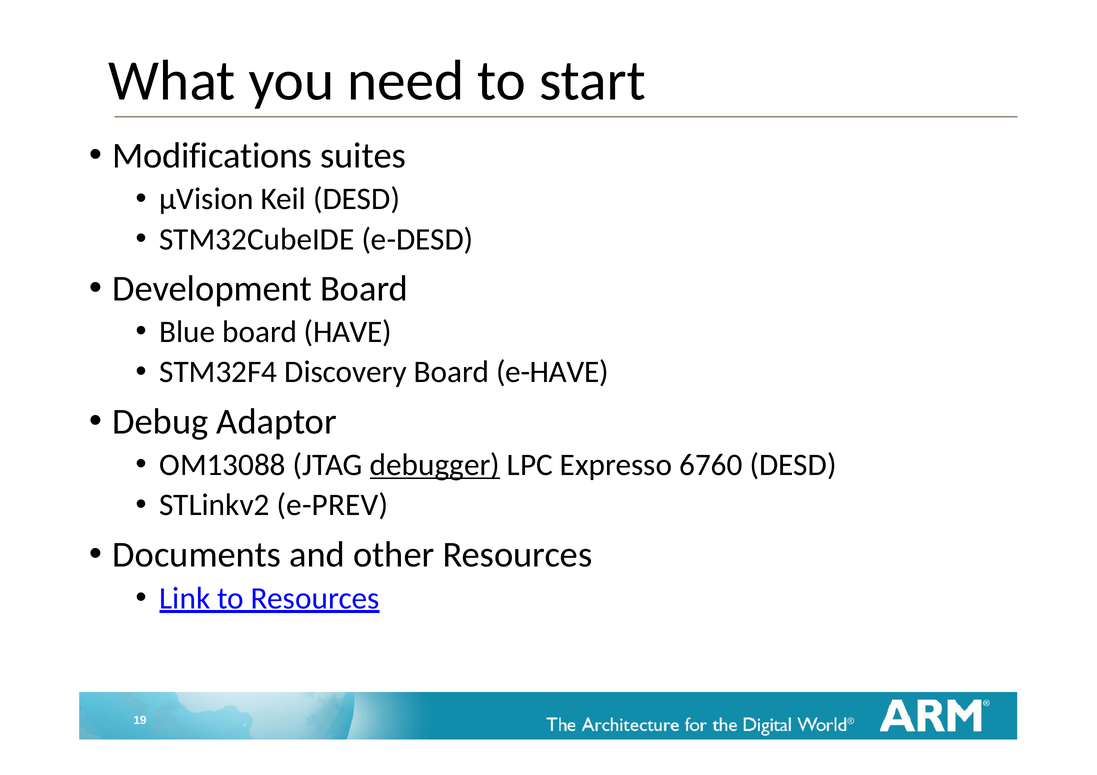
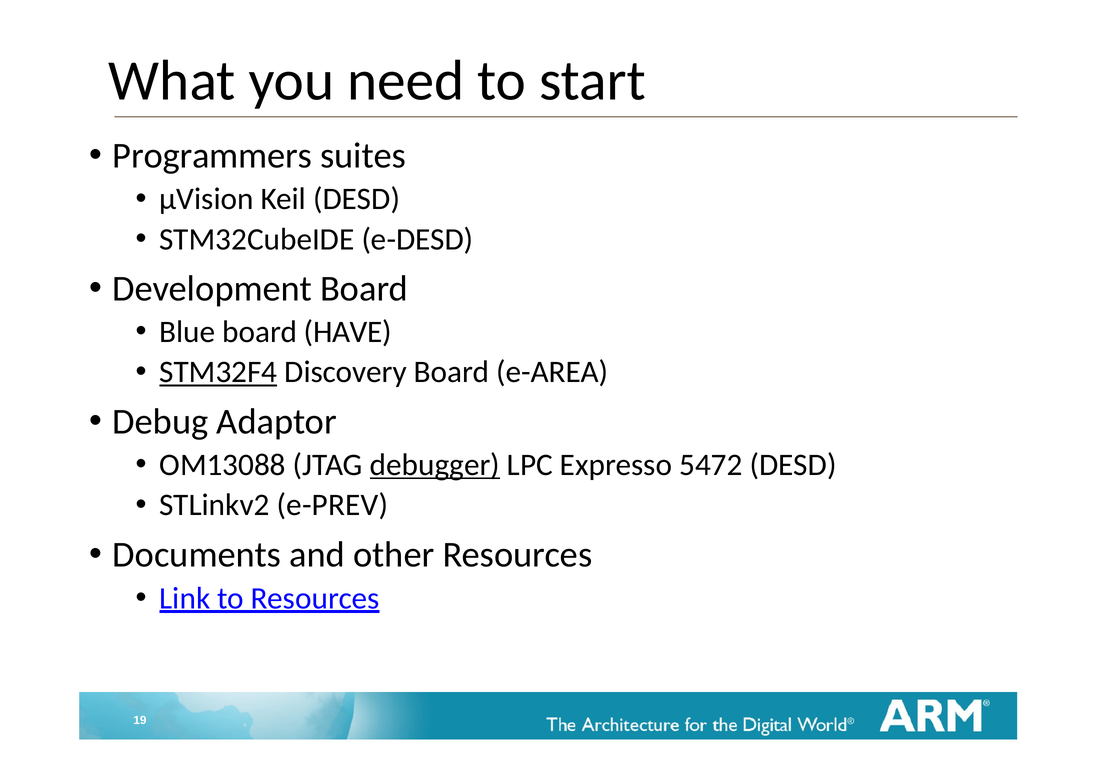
Modifications: Modifications -> Programmers (212, 156)
STM32F4 underline: none -> present (218, 372)
e-HAVE: e-HAVE -> e-AREA (552, 372)
6760: 6760 -> 5472 (711, 465)
